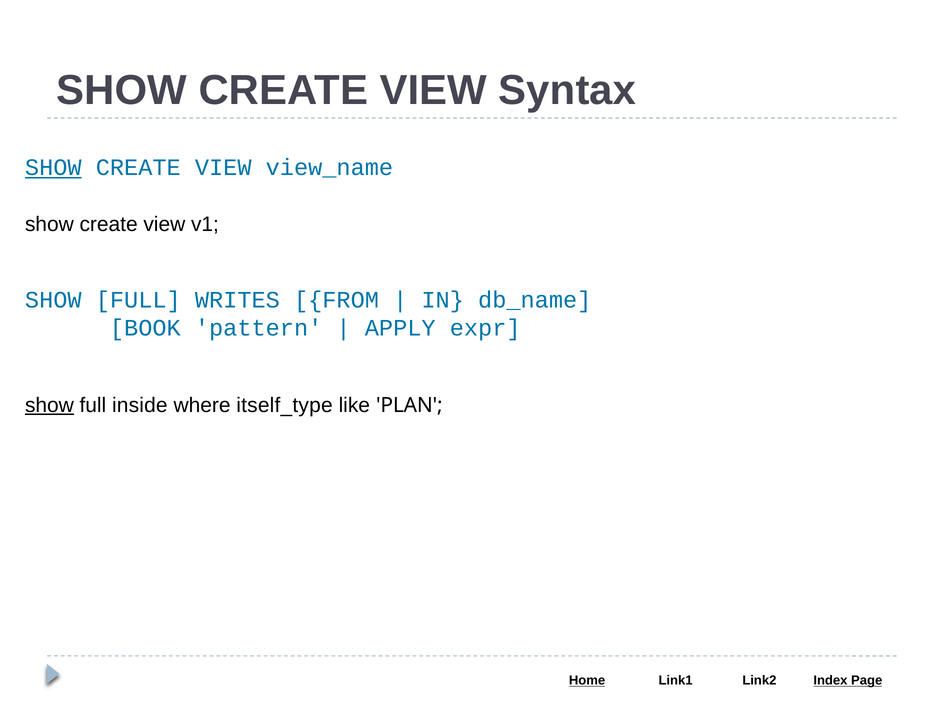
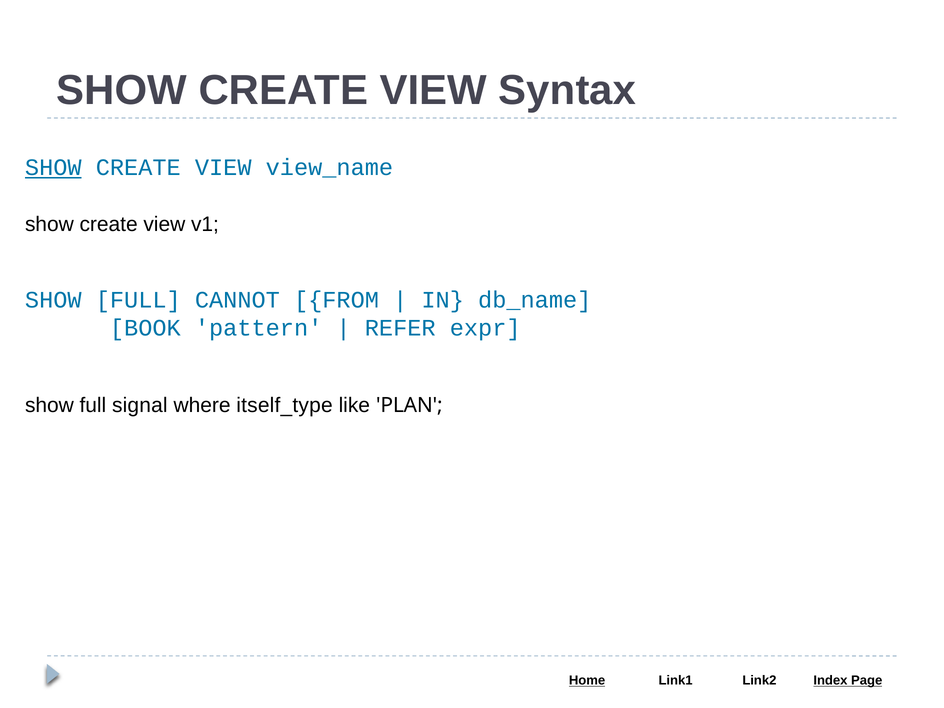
WRITES: WRITES -> CANNOT (237, 300)
APPLY: APPLY -> REFER (400, 328)
show underline: present -> none (49, 405)
inside: inside -> signal (140, 405)
